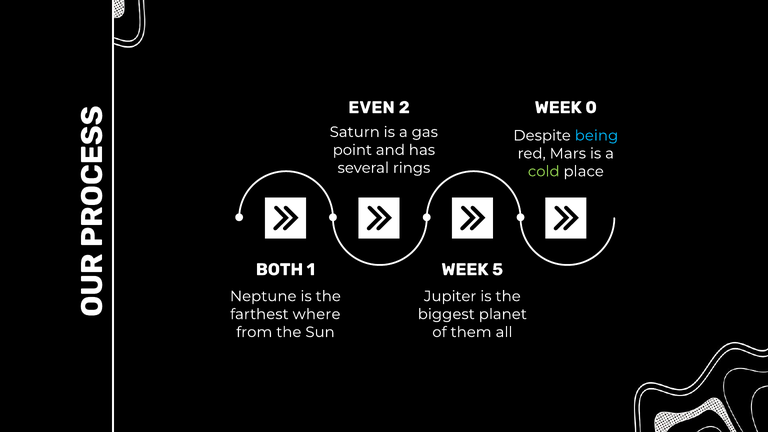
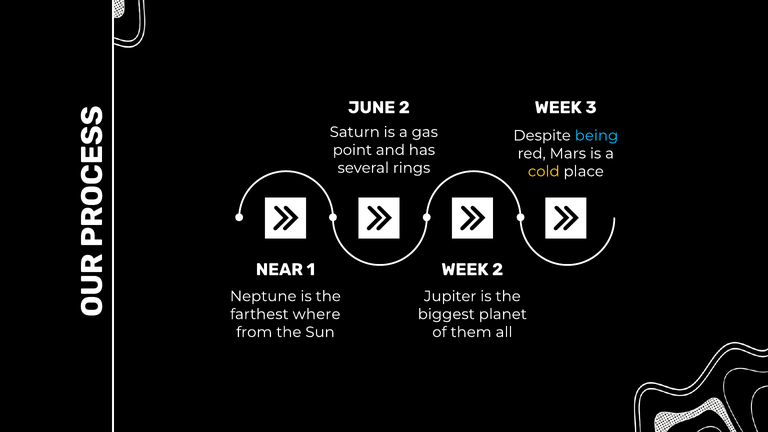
EVEN: EVEN -> JUNE (372, 108)
0: 0 -> 3 (591, 108)
cold colour: light green -> yellow (544, 171)
BOTH: BOTH -> NEAR (279, 270)
WEEK 5: 5 -> 2 (498, 270)
